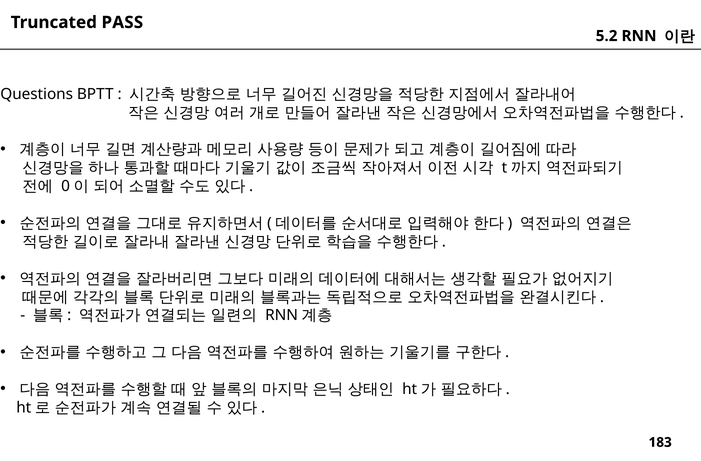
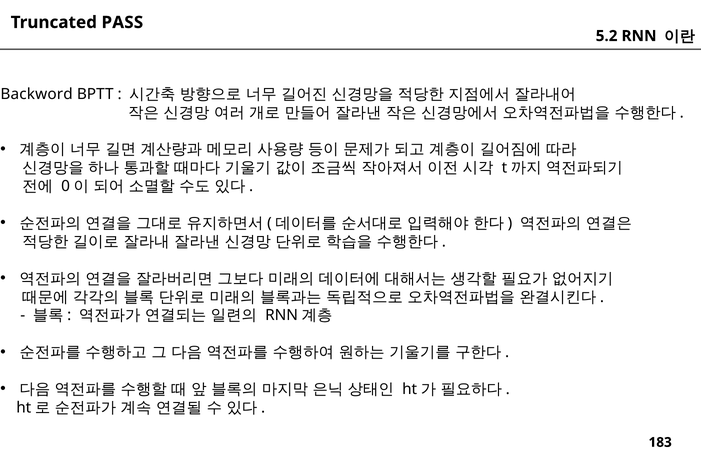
Questions: Questions -> Backword (37, 94)
